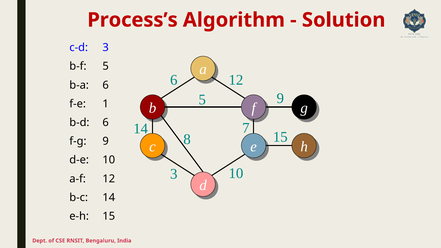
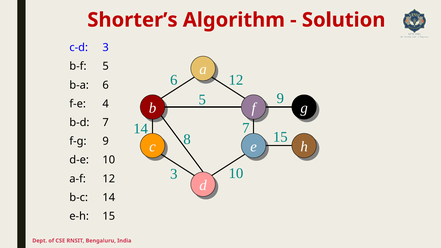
Process’s: Process’s -> Shorter’s (132, 20)
1: 1 -> 4 (106, 104)
b-d 6: 6 -> 7 (106, 123)
